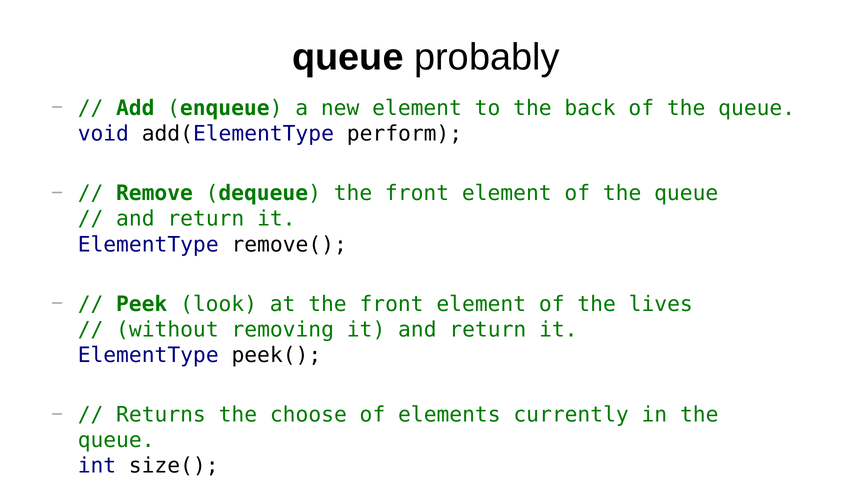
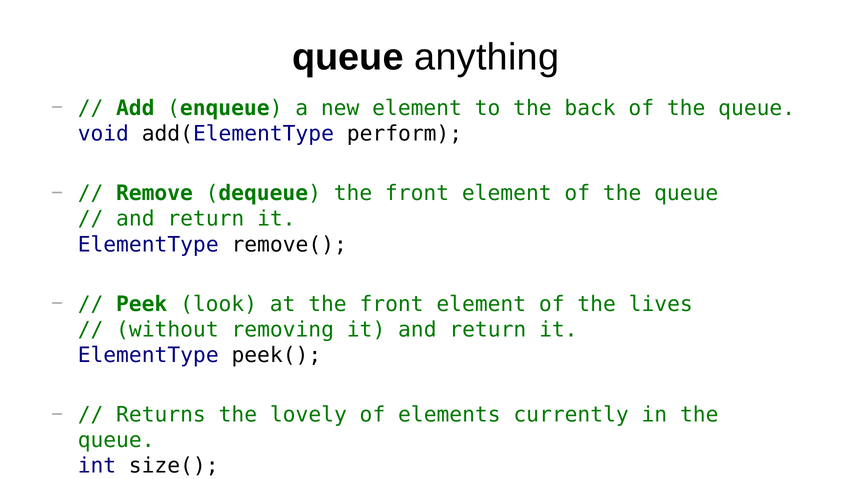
probably: probably -> anything (487, 57)
choose: choose -> lovely (308, 415)
